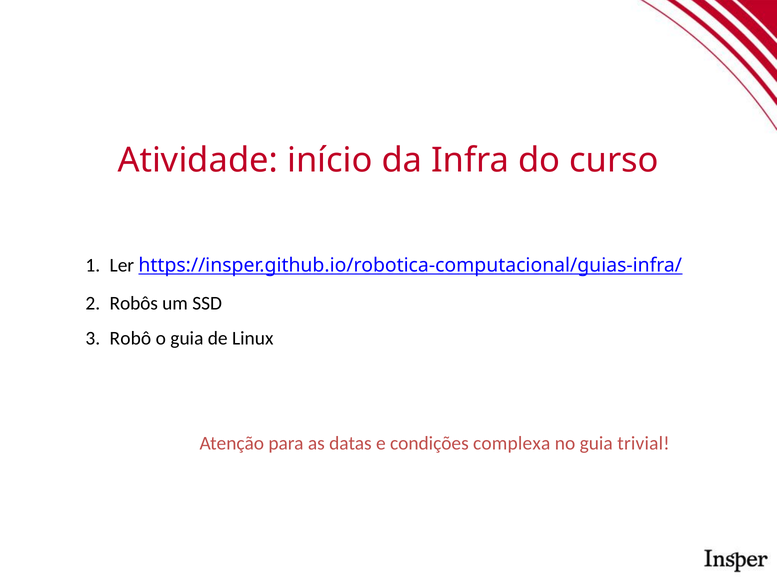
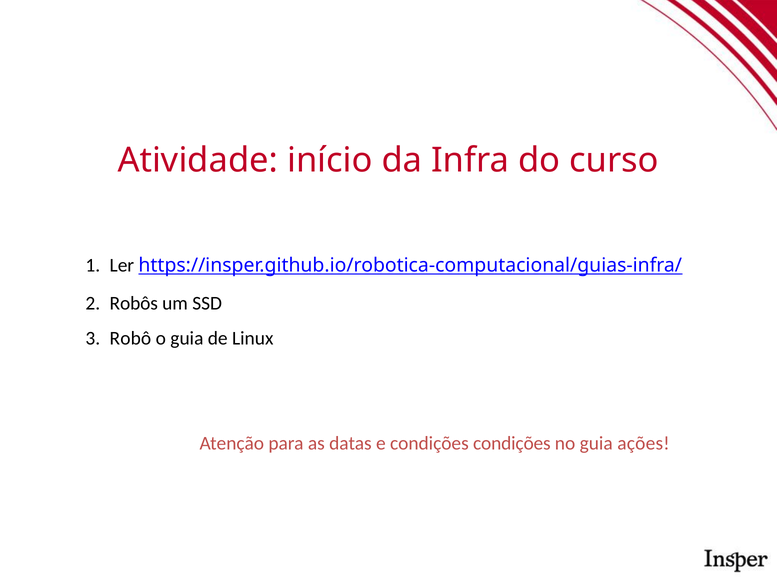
condições complexa: complexa -> condições (512, 443)
trivial: trivial -> ações (643, 443)
